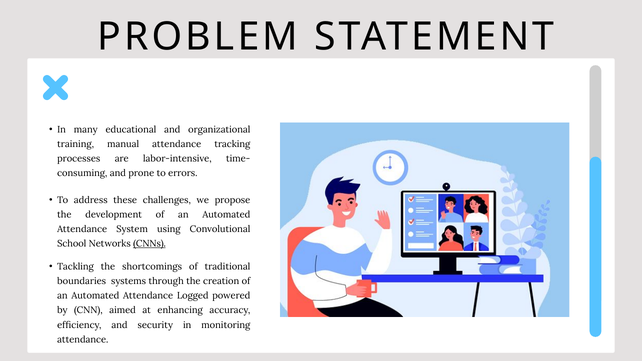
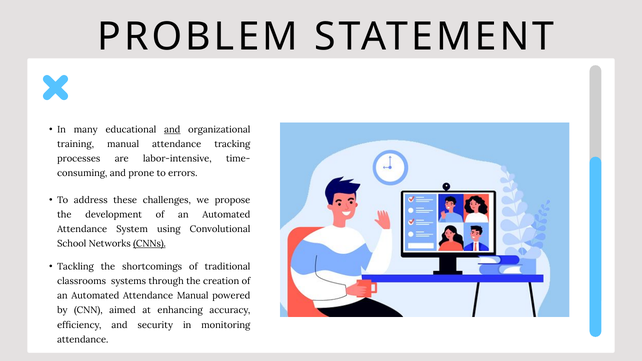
and underline: none -> present (172, 130)
boundaries: boundaries -> classrooms (82, 281)
Attendance Logged: Logged -> Manual (193, 296)
